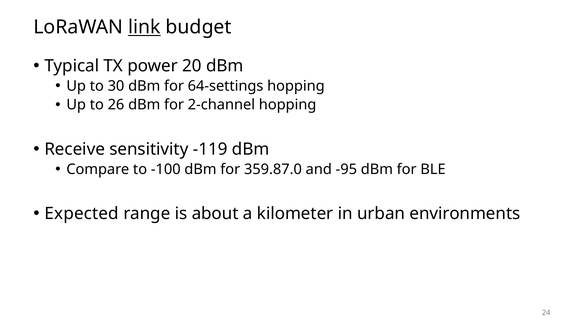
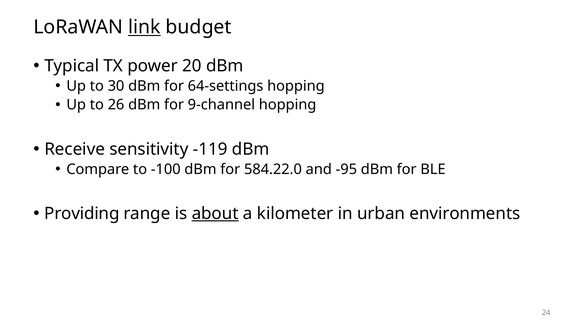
2-channel: 2-channel -> 9-channel (221, 105)
359.87.0: 359.87.0 -> 584.22.0 (273, 169)
Expected: Expected -> Providing (82, 214)
about underline: none -> present (215, 214)
